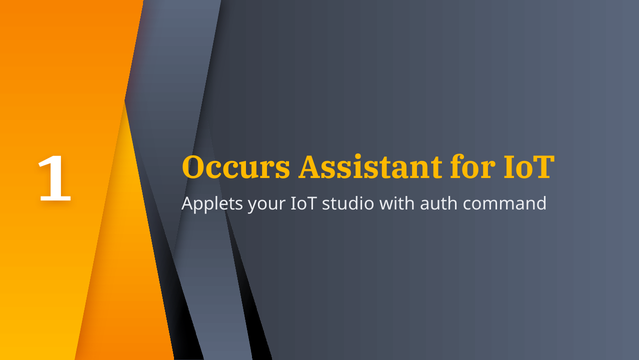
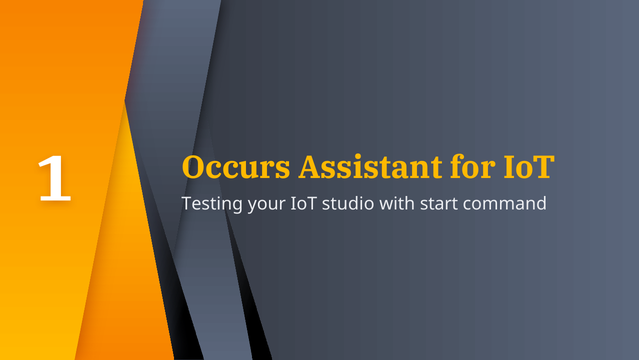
Applets: Applets -> Testing (212, 204)
auth: auth -> start (439, 204)
